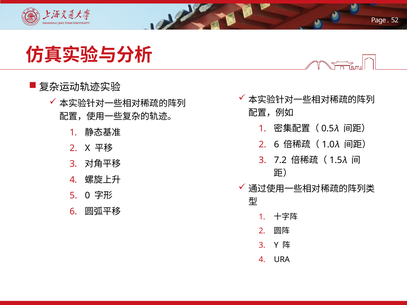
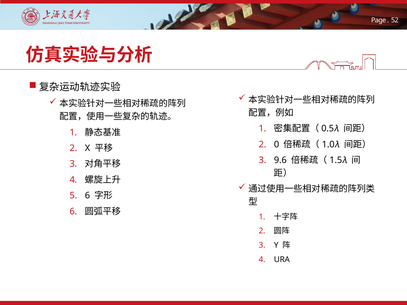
6: 6 -> 0 (277, 145)
7.2: 7.2 -> 9.6 (280, 160)
0: 0 -> 6 (87, 196)
